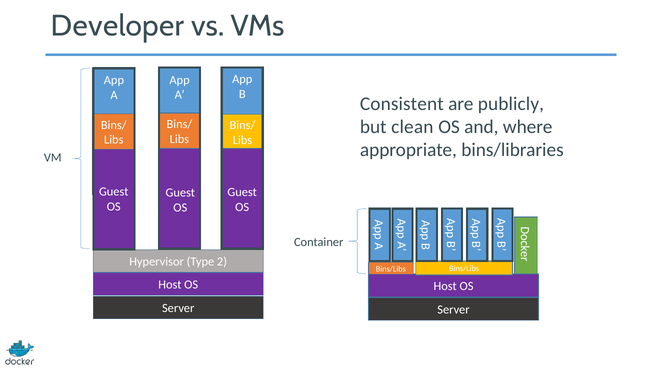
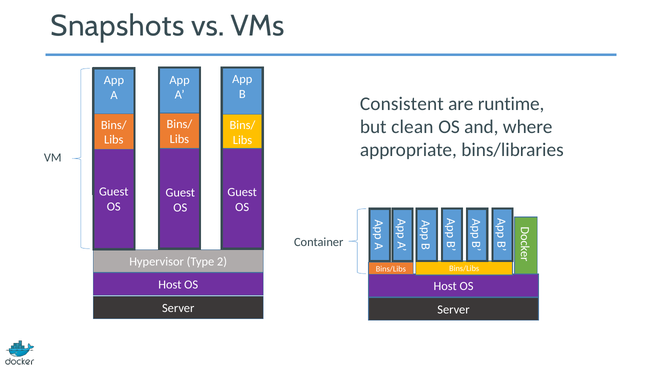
Developer: Developer -> Snapshots (117, 26)
publicly: publicly -> runtime (511, 104)
